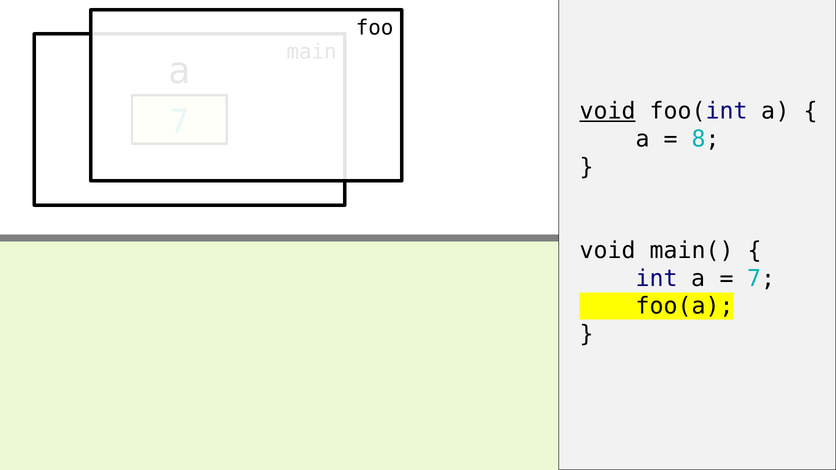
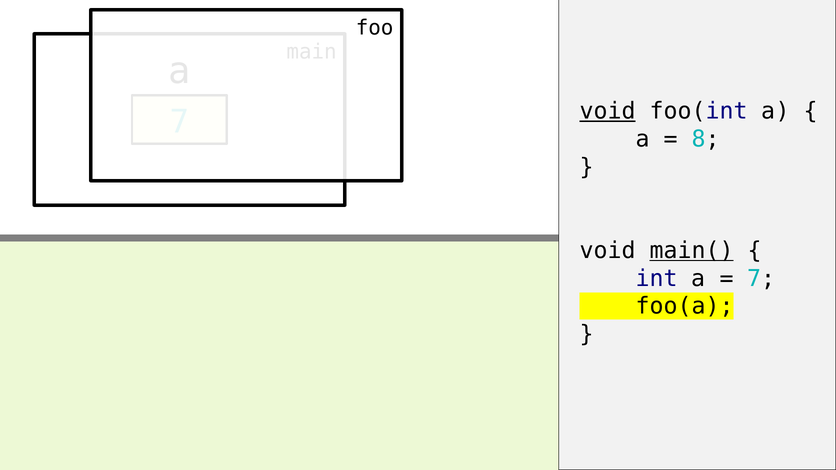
main( underline: none -> present (692, 251)
